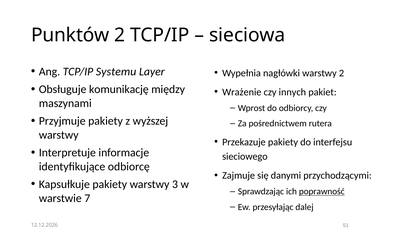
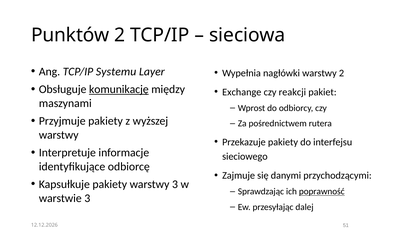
komunikację underline: none -> present (119, 89)
Wrażenie: Wrażenie -> Exchange (242, 92)
innych: innych -> reakcji (292, 92)
warstwie 7: 7 -> 3 (87, 198)
